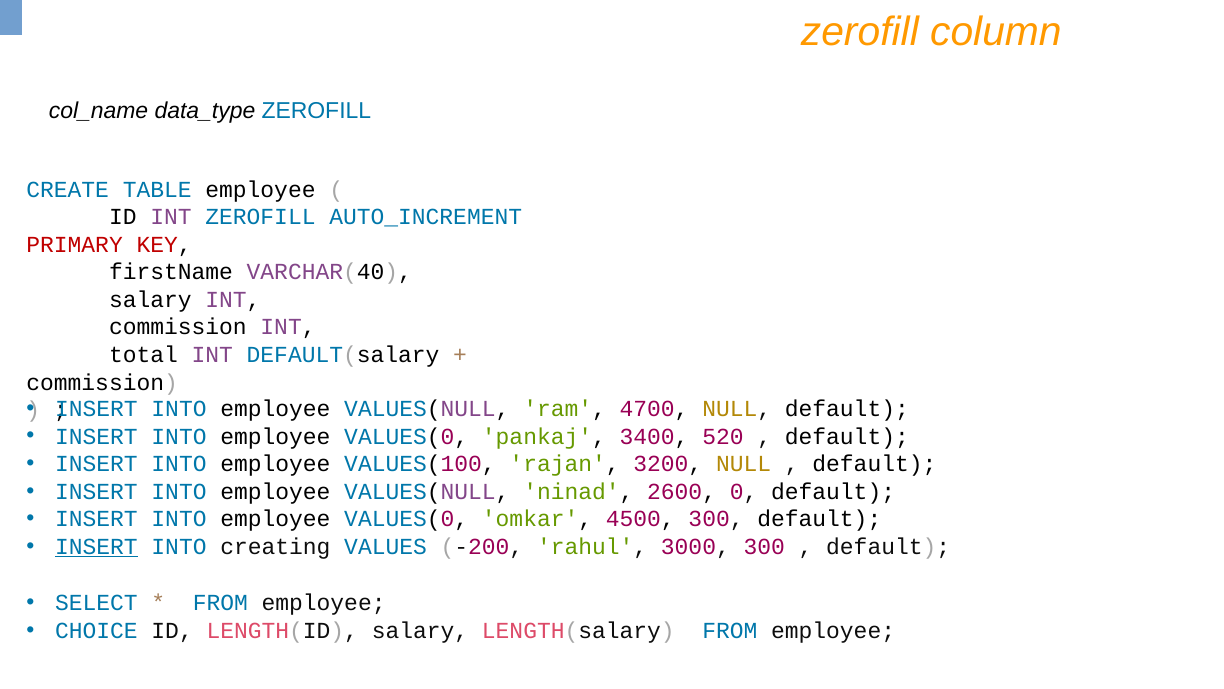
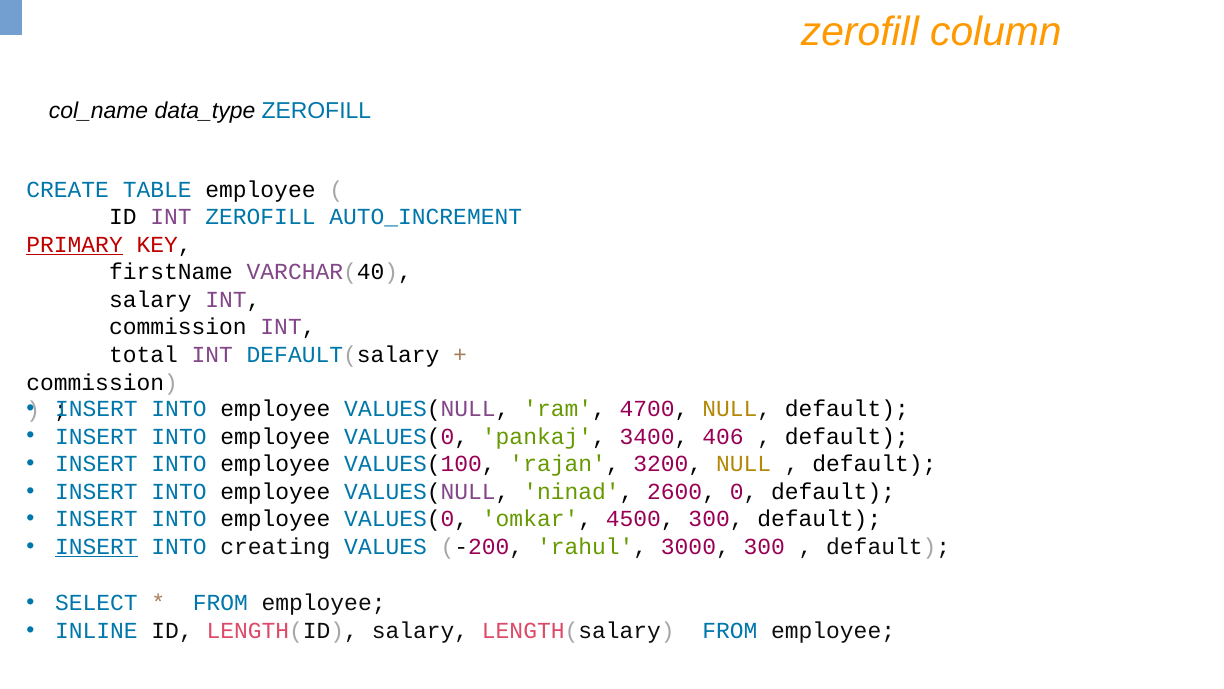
PRIMARY underline: none -> present (75, 245)
520: 520 -> 406 (723, 436)
CHOICE: CHOICE -> INLINE (96, 630)
